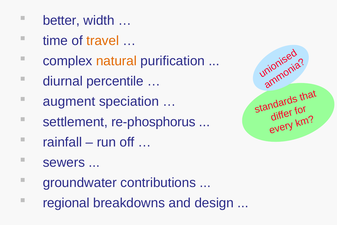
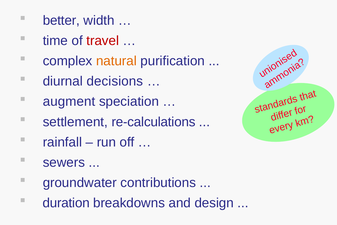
travel colour: orange -> red (103, 41)
percentile: percentile -> decisions (115, 81)
re-phosphorus: re-phosphorus -> re-calculations (153, 122)
regional: regional -> duration (66, 203)
